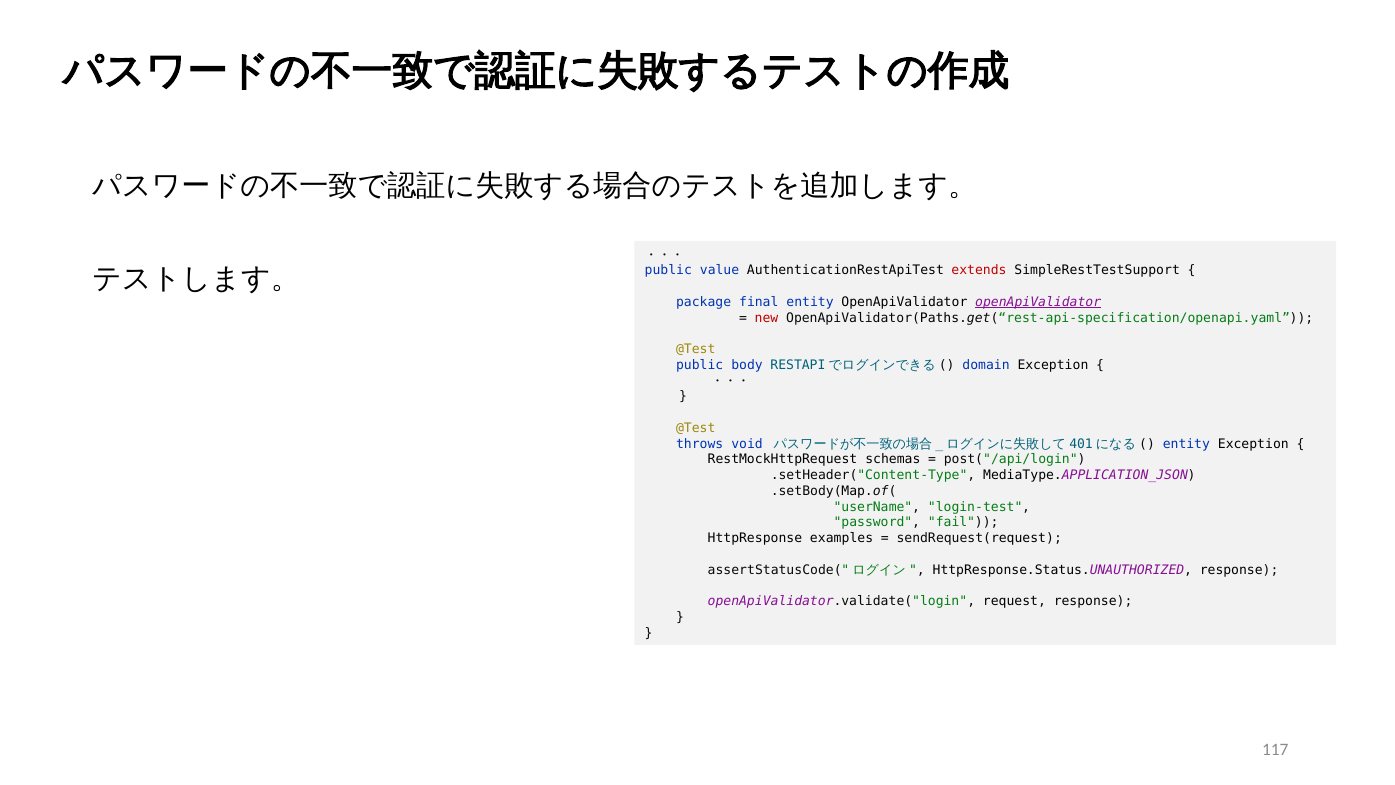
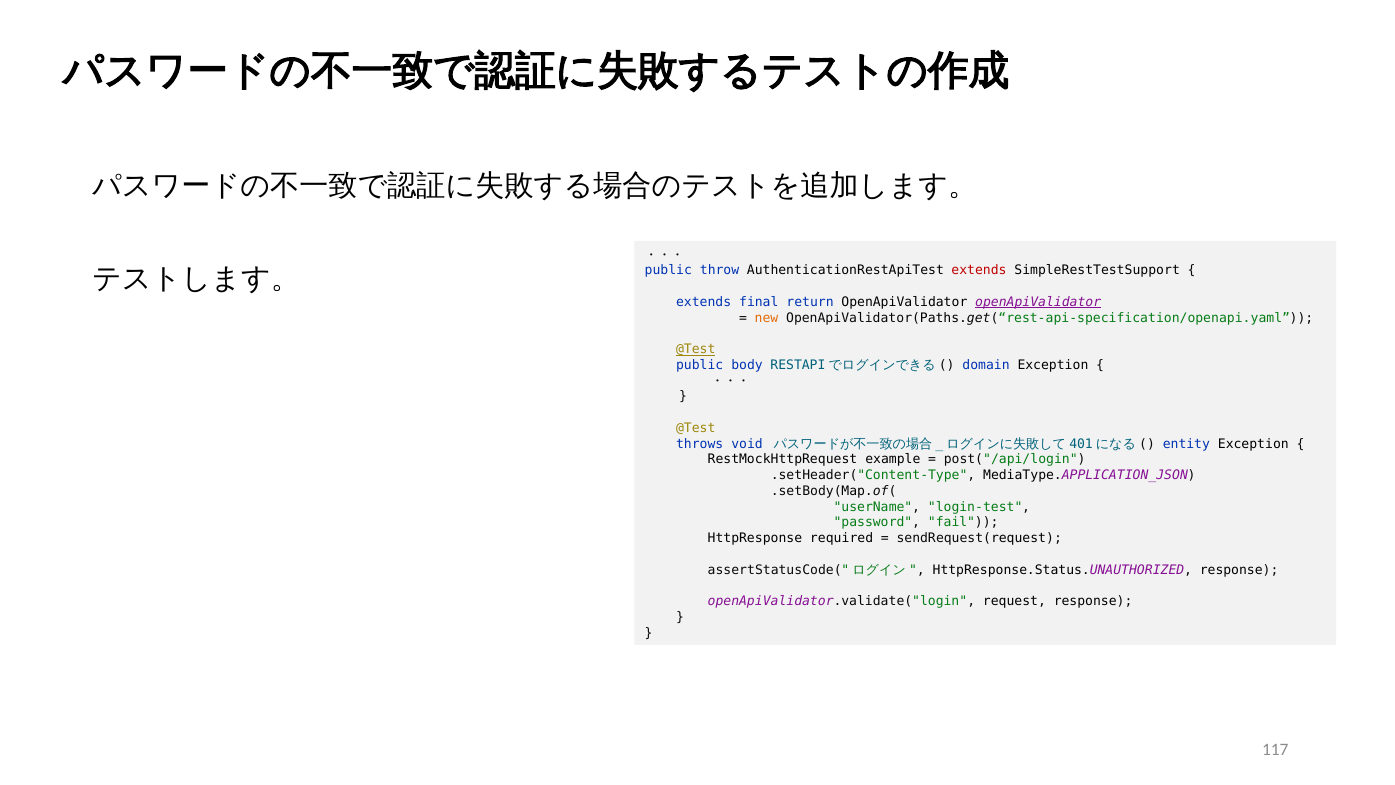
value: value -> throw (720, 271)
package: package -> extends (704, 302)
final entity: entity -> return (810, 302)
new colour: red -> orange (767, 318)
@Test underline: none -> present (696, 349)
schemas: schemas -> example (893, 459)
examples: examples -> required (842, 538)
